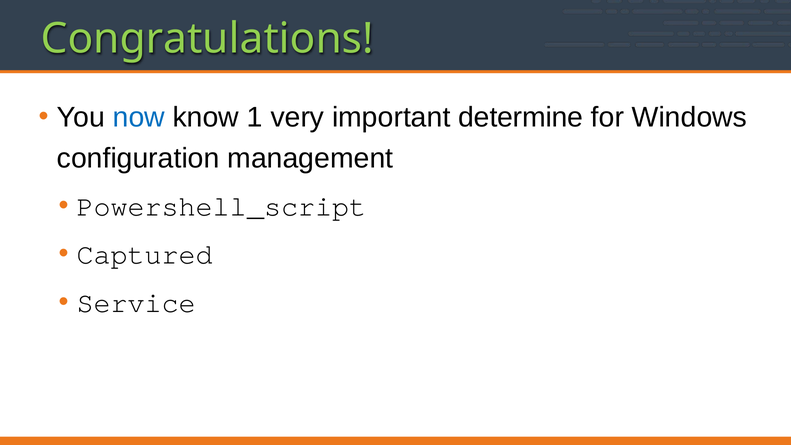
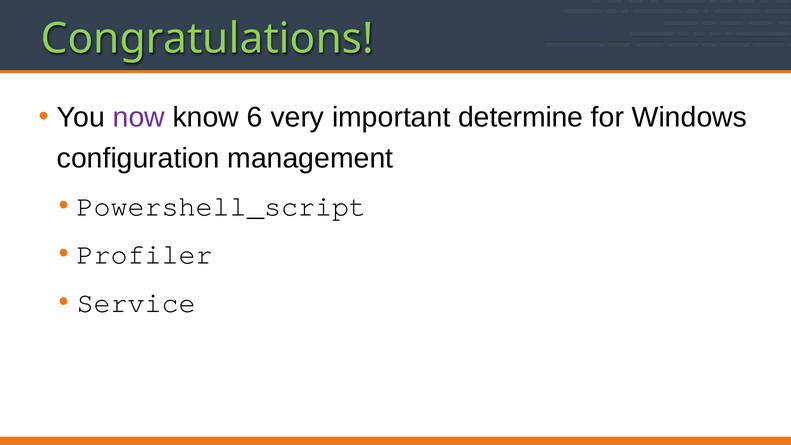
now colour: blue -> purple (139, 117)
1: 1 -> 6 (255, 117)
Captured: Captured -> Profiler (145, 255)
